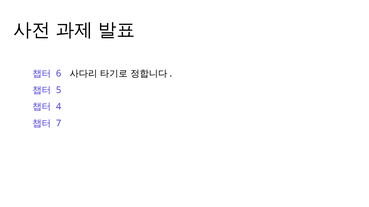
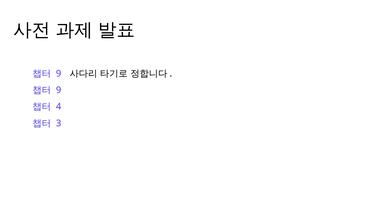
6: 6 -> 9 (59, 74)
5: 5 -> 9 (59, 90)
7: 7 -> 3 (59, 124)
